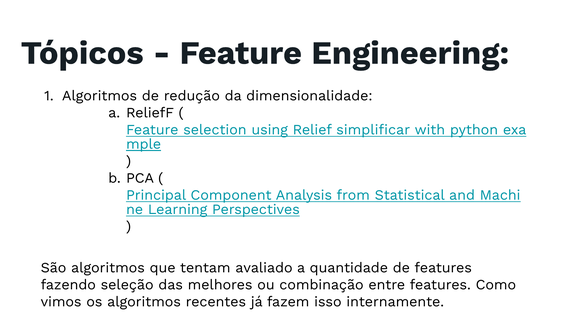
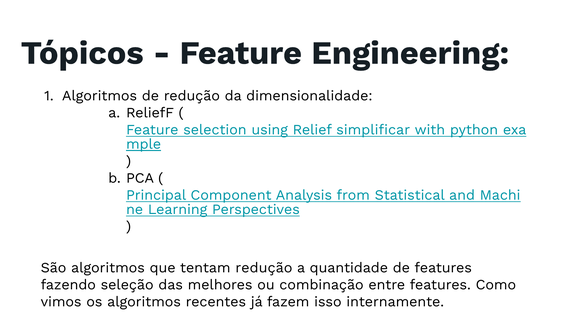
tentam avaliado: avaliado -> redução (264, 268)
